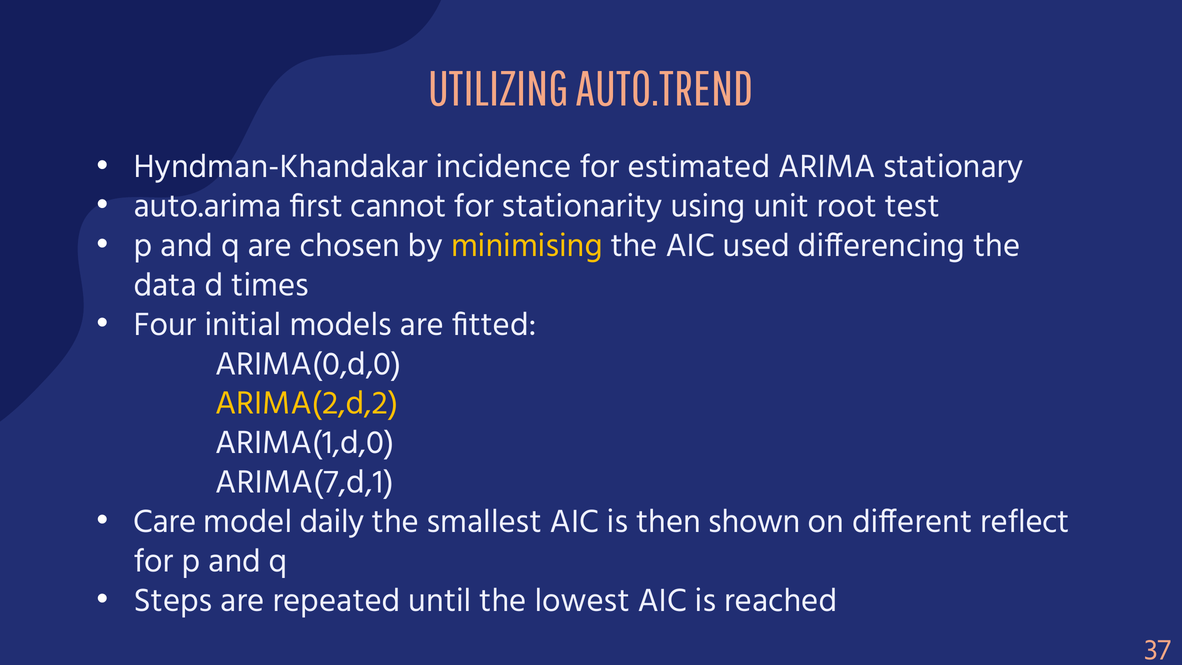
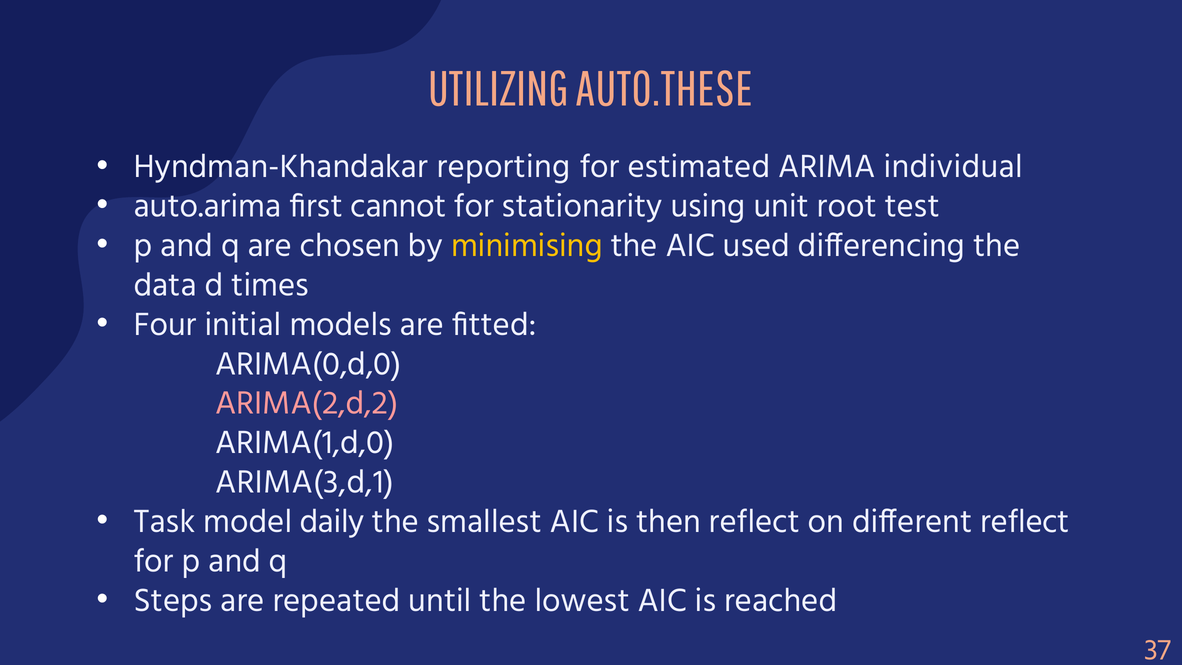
AUTO.TREND: AUTO.TREND -> AUTO.THESE (664, 90)
incidence: incidence -> reporting (504, 167)
stationary: stationary -> individual (953, 167)
ARIMA(2,d,2 colour: yellow -> pink (307, 403)
ARIMA(7,d,1: ARIMA(7,d,1 -> ARIMA(3,d,1 (305, 482)
Care: Care -> Task (165, 521)
then shown: shown -> reflect (754, 521)
